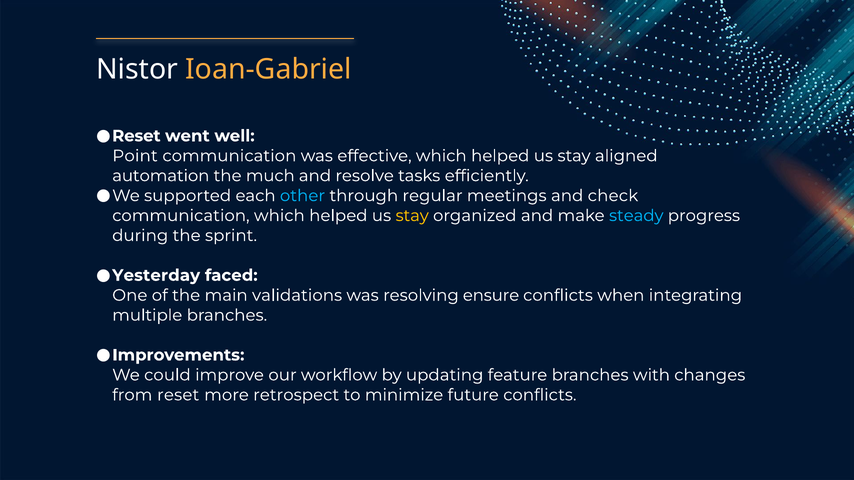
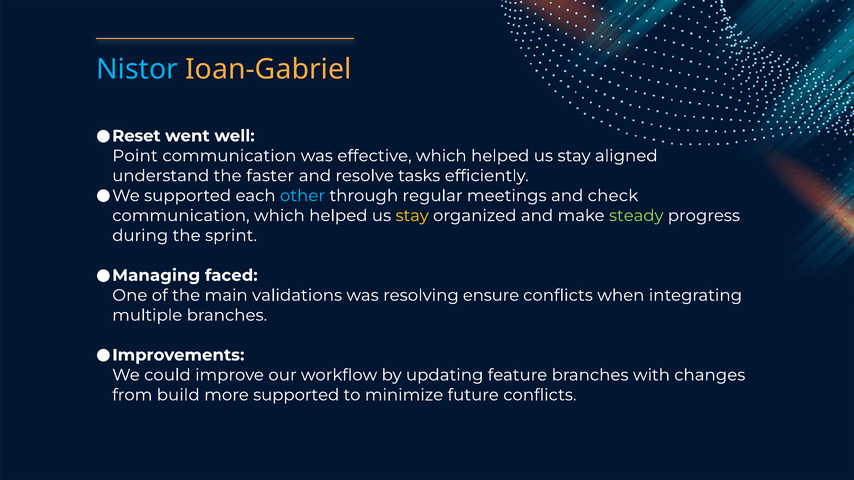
Nistor colour: white -> light blue (137, 69)
automation: automation -> understand (161, 176)
much: much -> faster (270, 176)
steady colour: light blue -> light green (636, 216)
Yesterday: Yesterday -> Managing (156, 276)
from reset: reset -> build (178, 395)
more retrospect: retrospect -> supported (296, 395)
